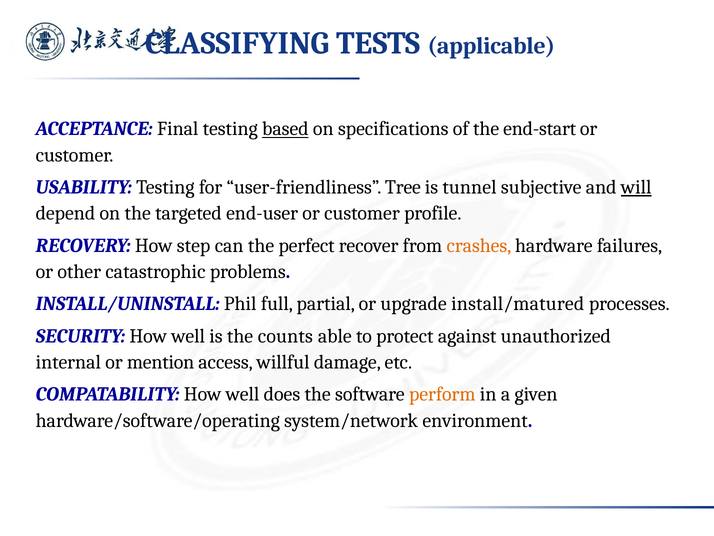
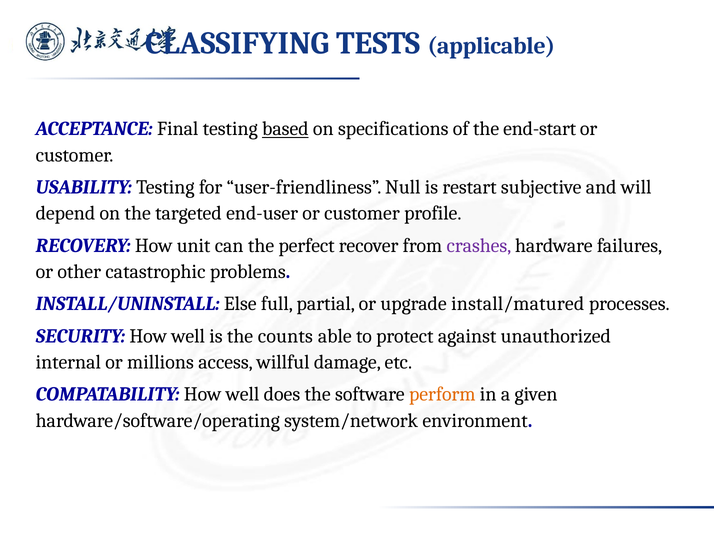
Tree: Tree -> Null (403, 187)
tunnel: tunnel -> restart (470, 187)
will underline: present -> none (636, 187)
step: step -> unit (194, 245)
crashes colour: orange -> purple (479, 245)
Phil: Phil -> Else (240, 304)
mention: mention -> millions (160, 362)
